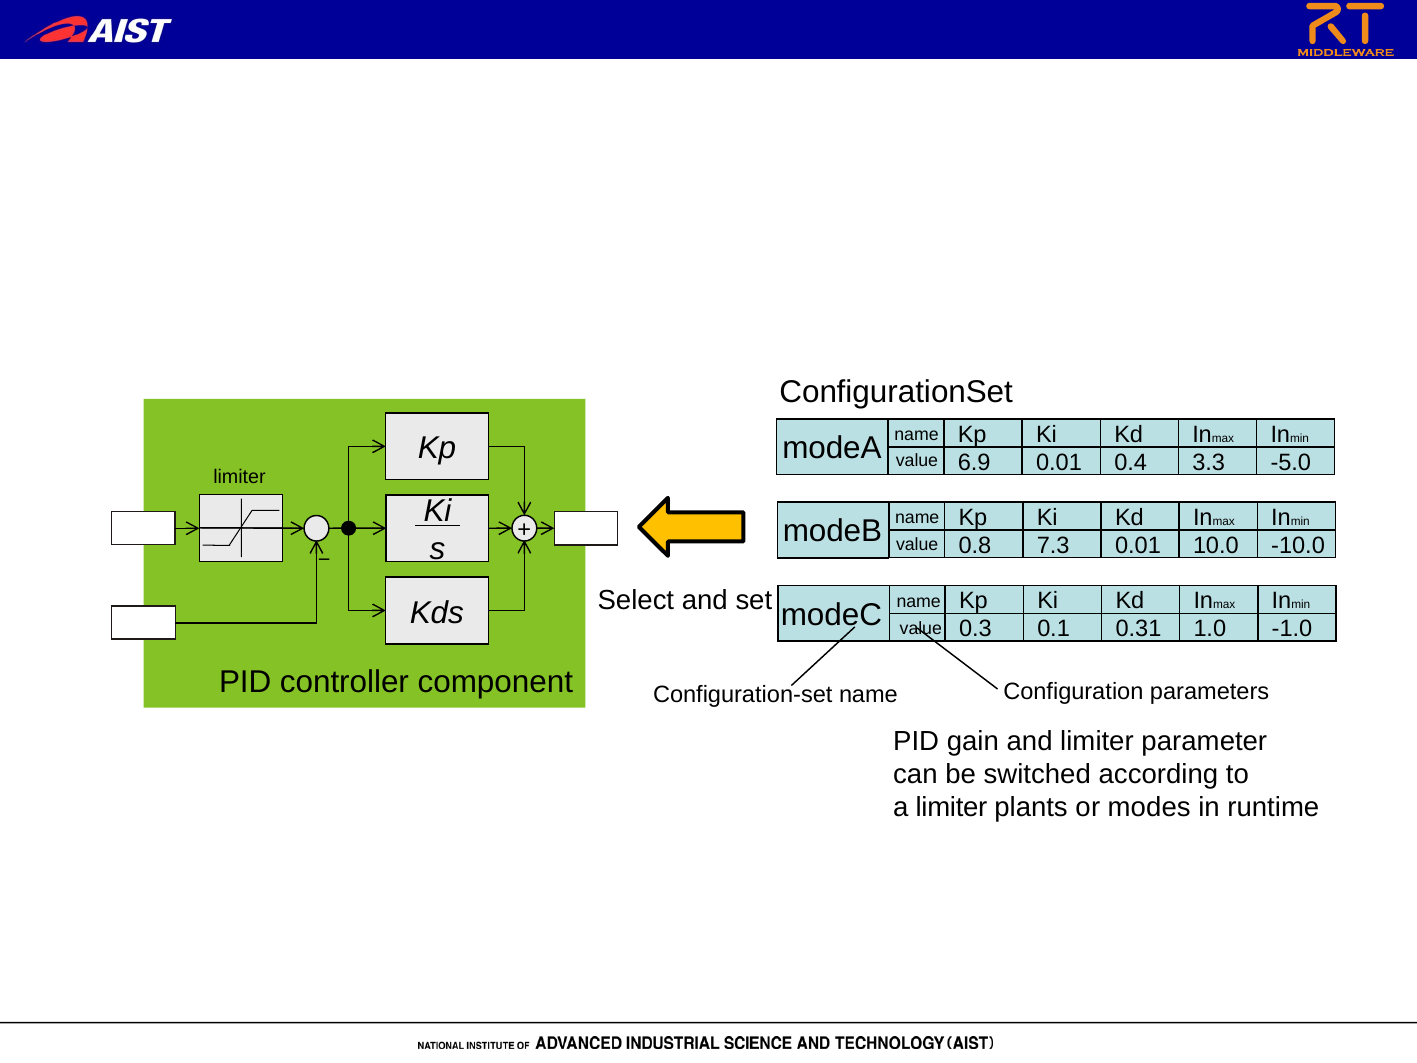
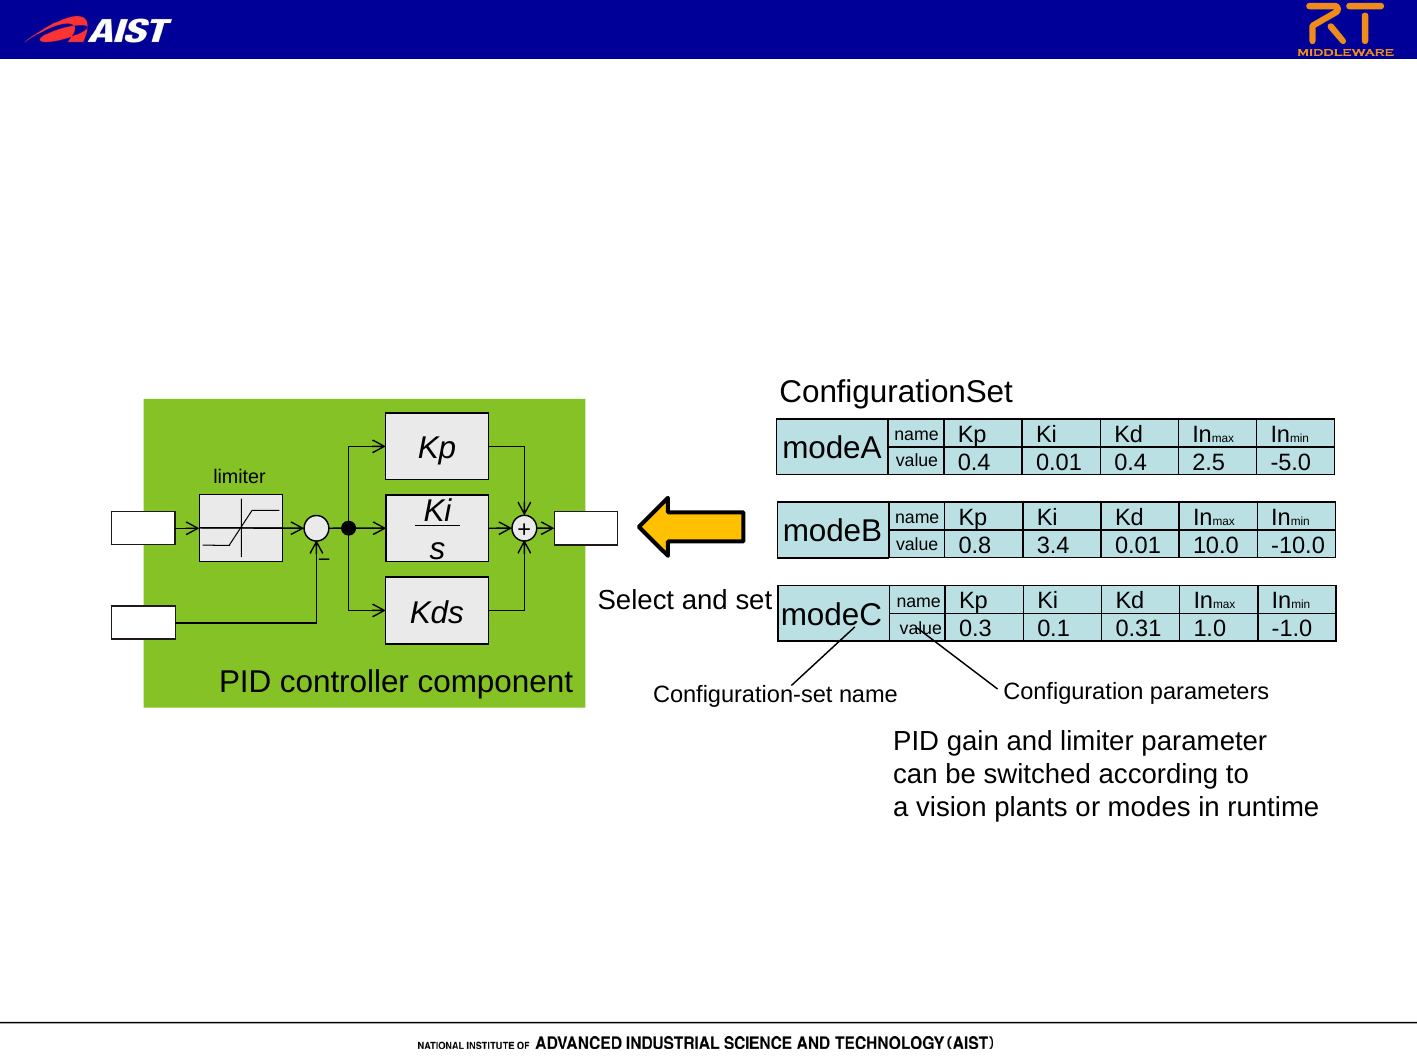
6.9: 6.9 -> 0.4 (974, 462)
3.3: 3.3 -> 2.5 (1209, 462)
7.3: 7.3 -> 3.4 (1053, 545)
a limiter: limiter -> vision (951, 807)
